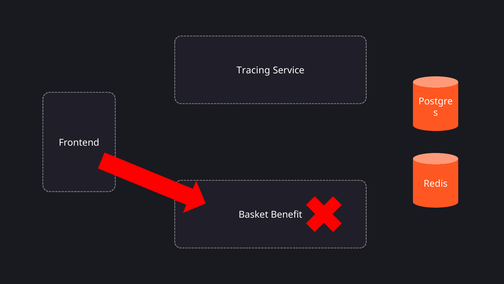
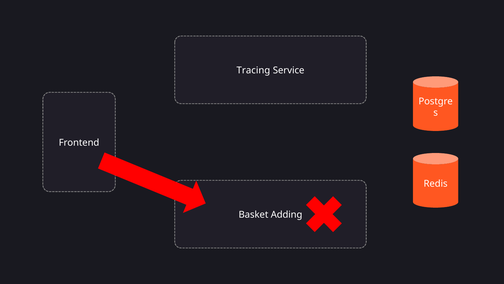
Benefit: Benefit -> Adding (287, 214)
